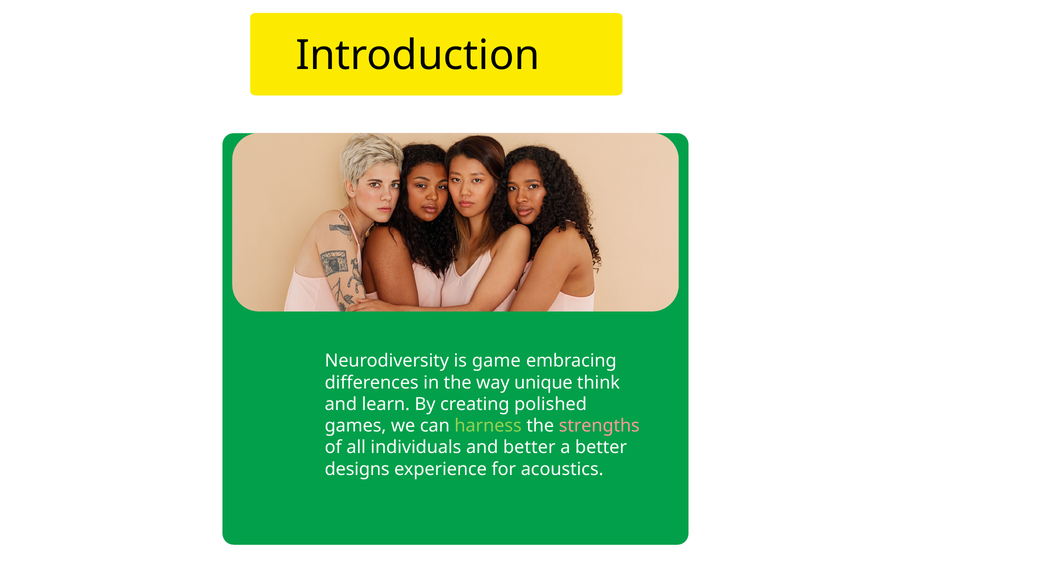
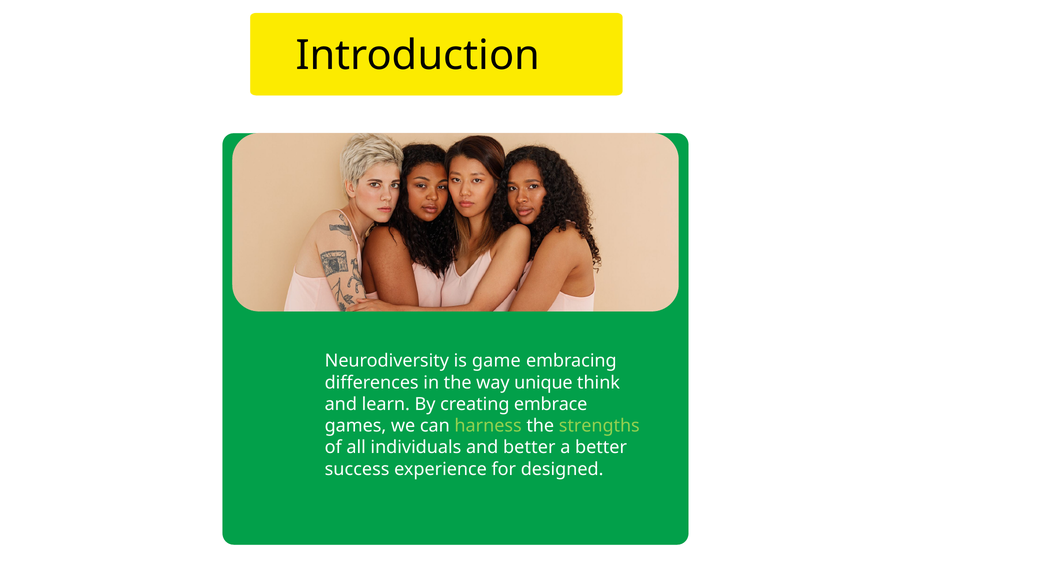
polished: polished -> embrace (551, 405)
strengths colour: pink -> light green (599, 426)
designs: designs -> success (357, 469)
acoustics: acoustics -> designed (562, 469)
